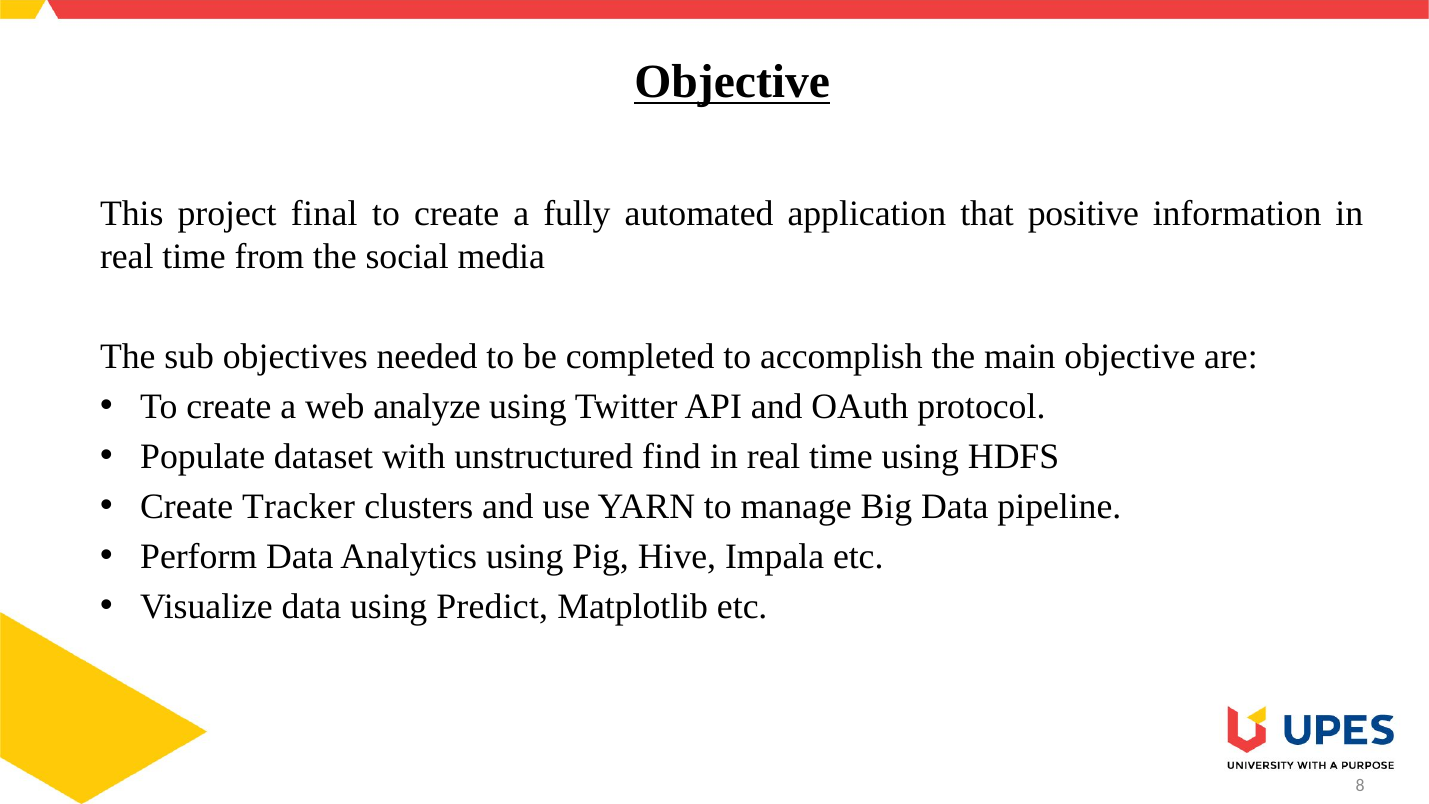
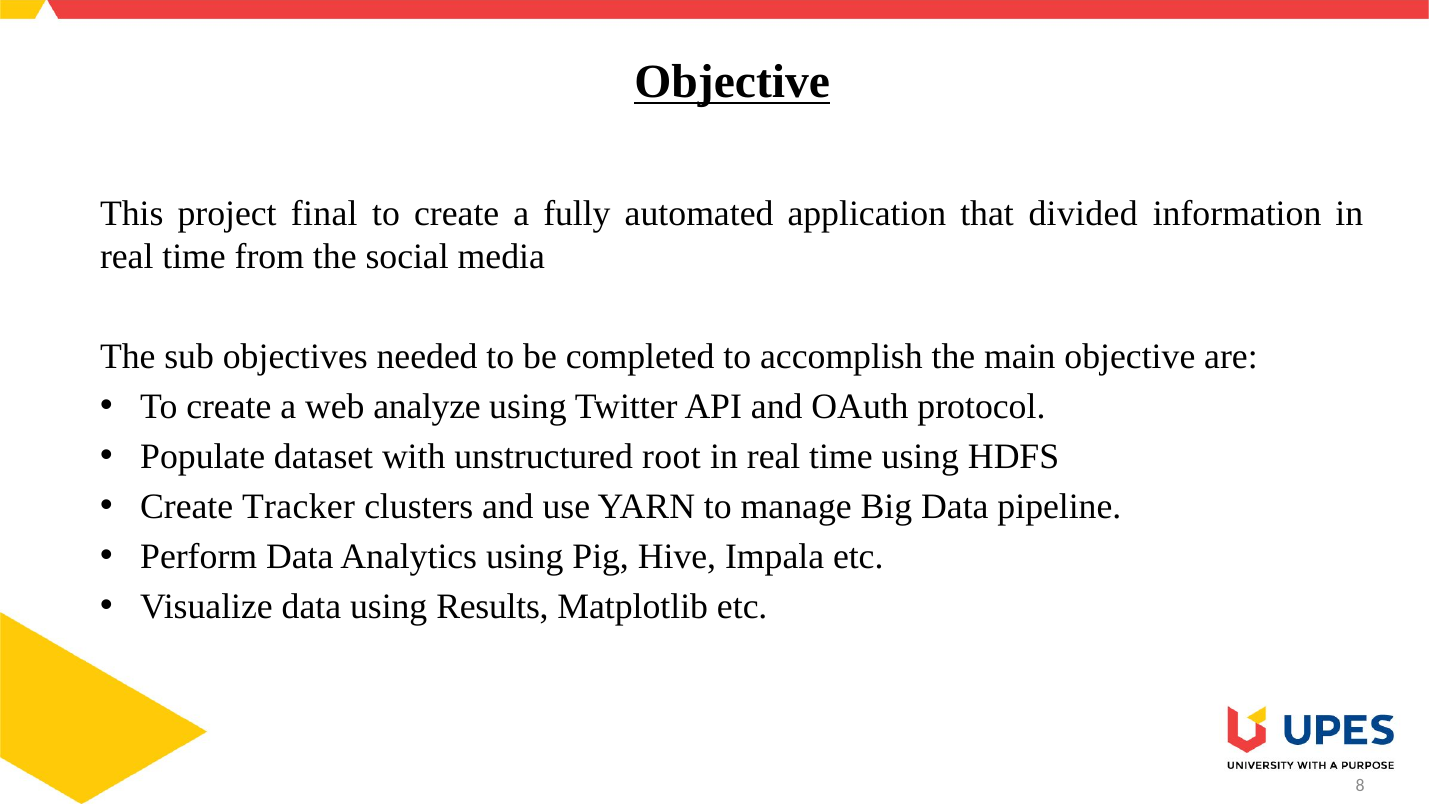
positive: positive -> divided (1083, 213)
find: find -> root (671, 456)
Predict: Predict -> Results (492, 606)
